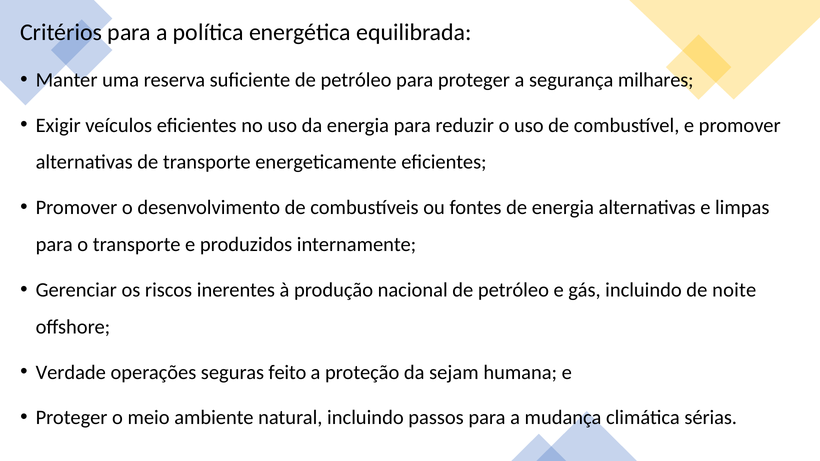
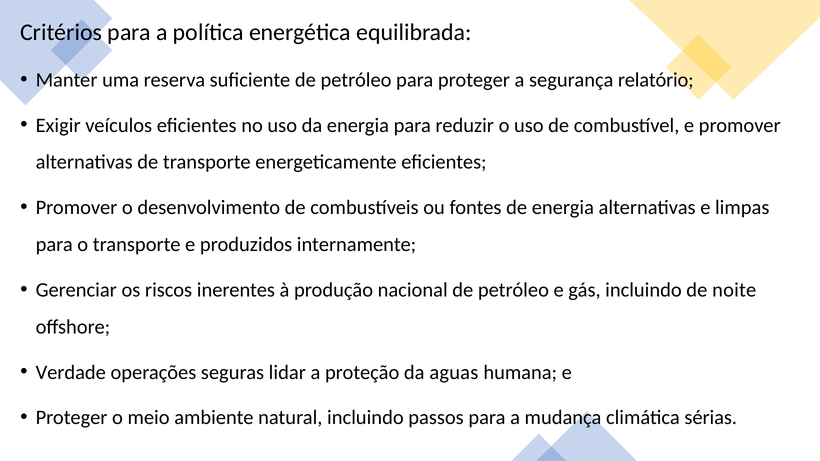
milhares: milhares -> relatório (656, 80)
feito: feito -> lidar (287, 372)
sejam: sejam -> aguas (454, 372)
